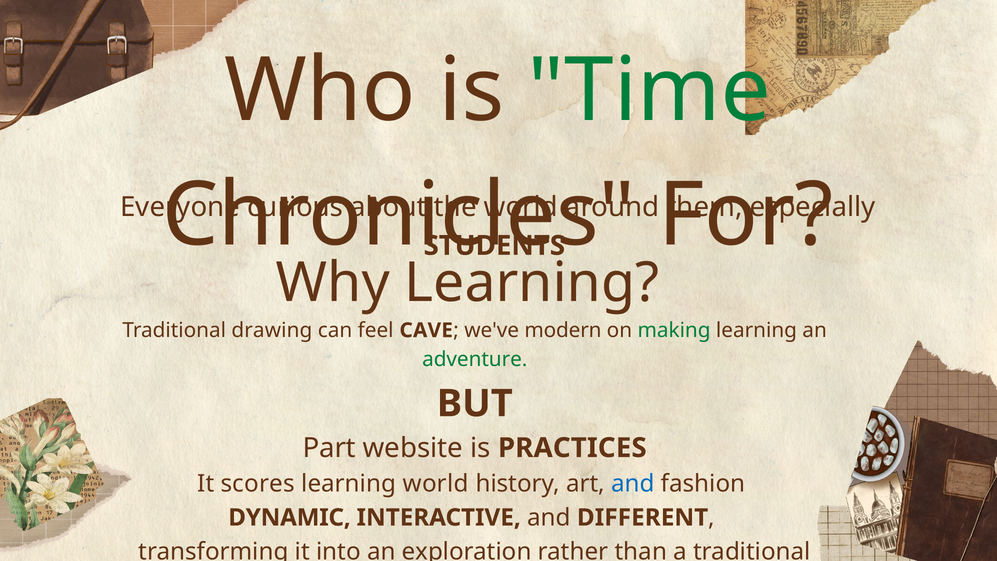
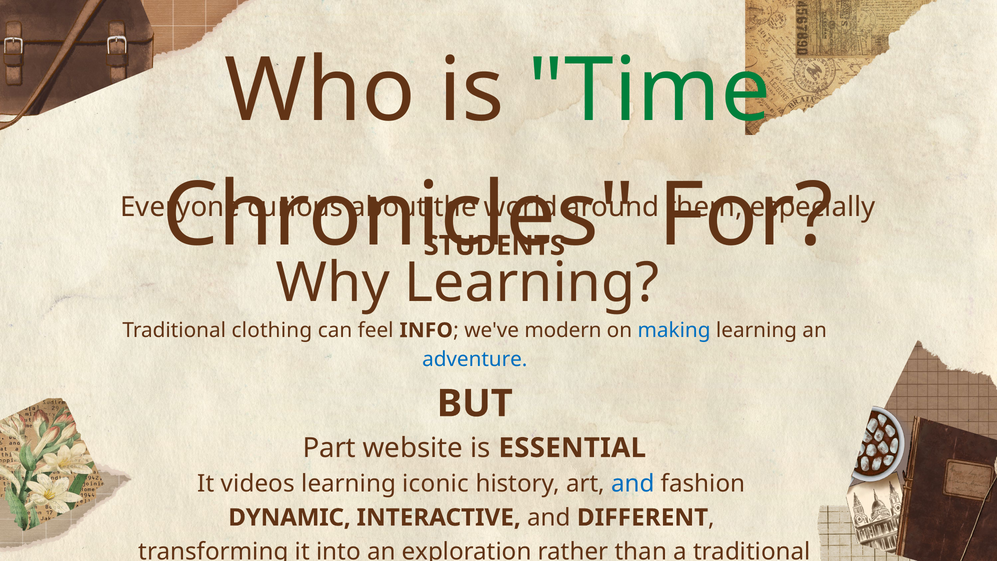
drawing: drawing -> clothing (272, 330)
CAVE: CAVE -> INFO (426, 330)
making colour: green -> blue (674, 330)
adventure colour: green -> blue (475, 359)
PRACTICES: PRACTICES -> ESSENTIAL (572, 448)
scores: scores -> videos (258, 484)
learning world: world -> iconic (436, 484)
